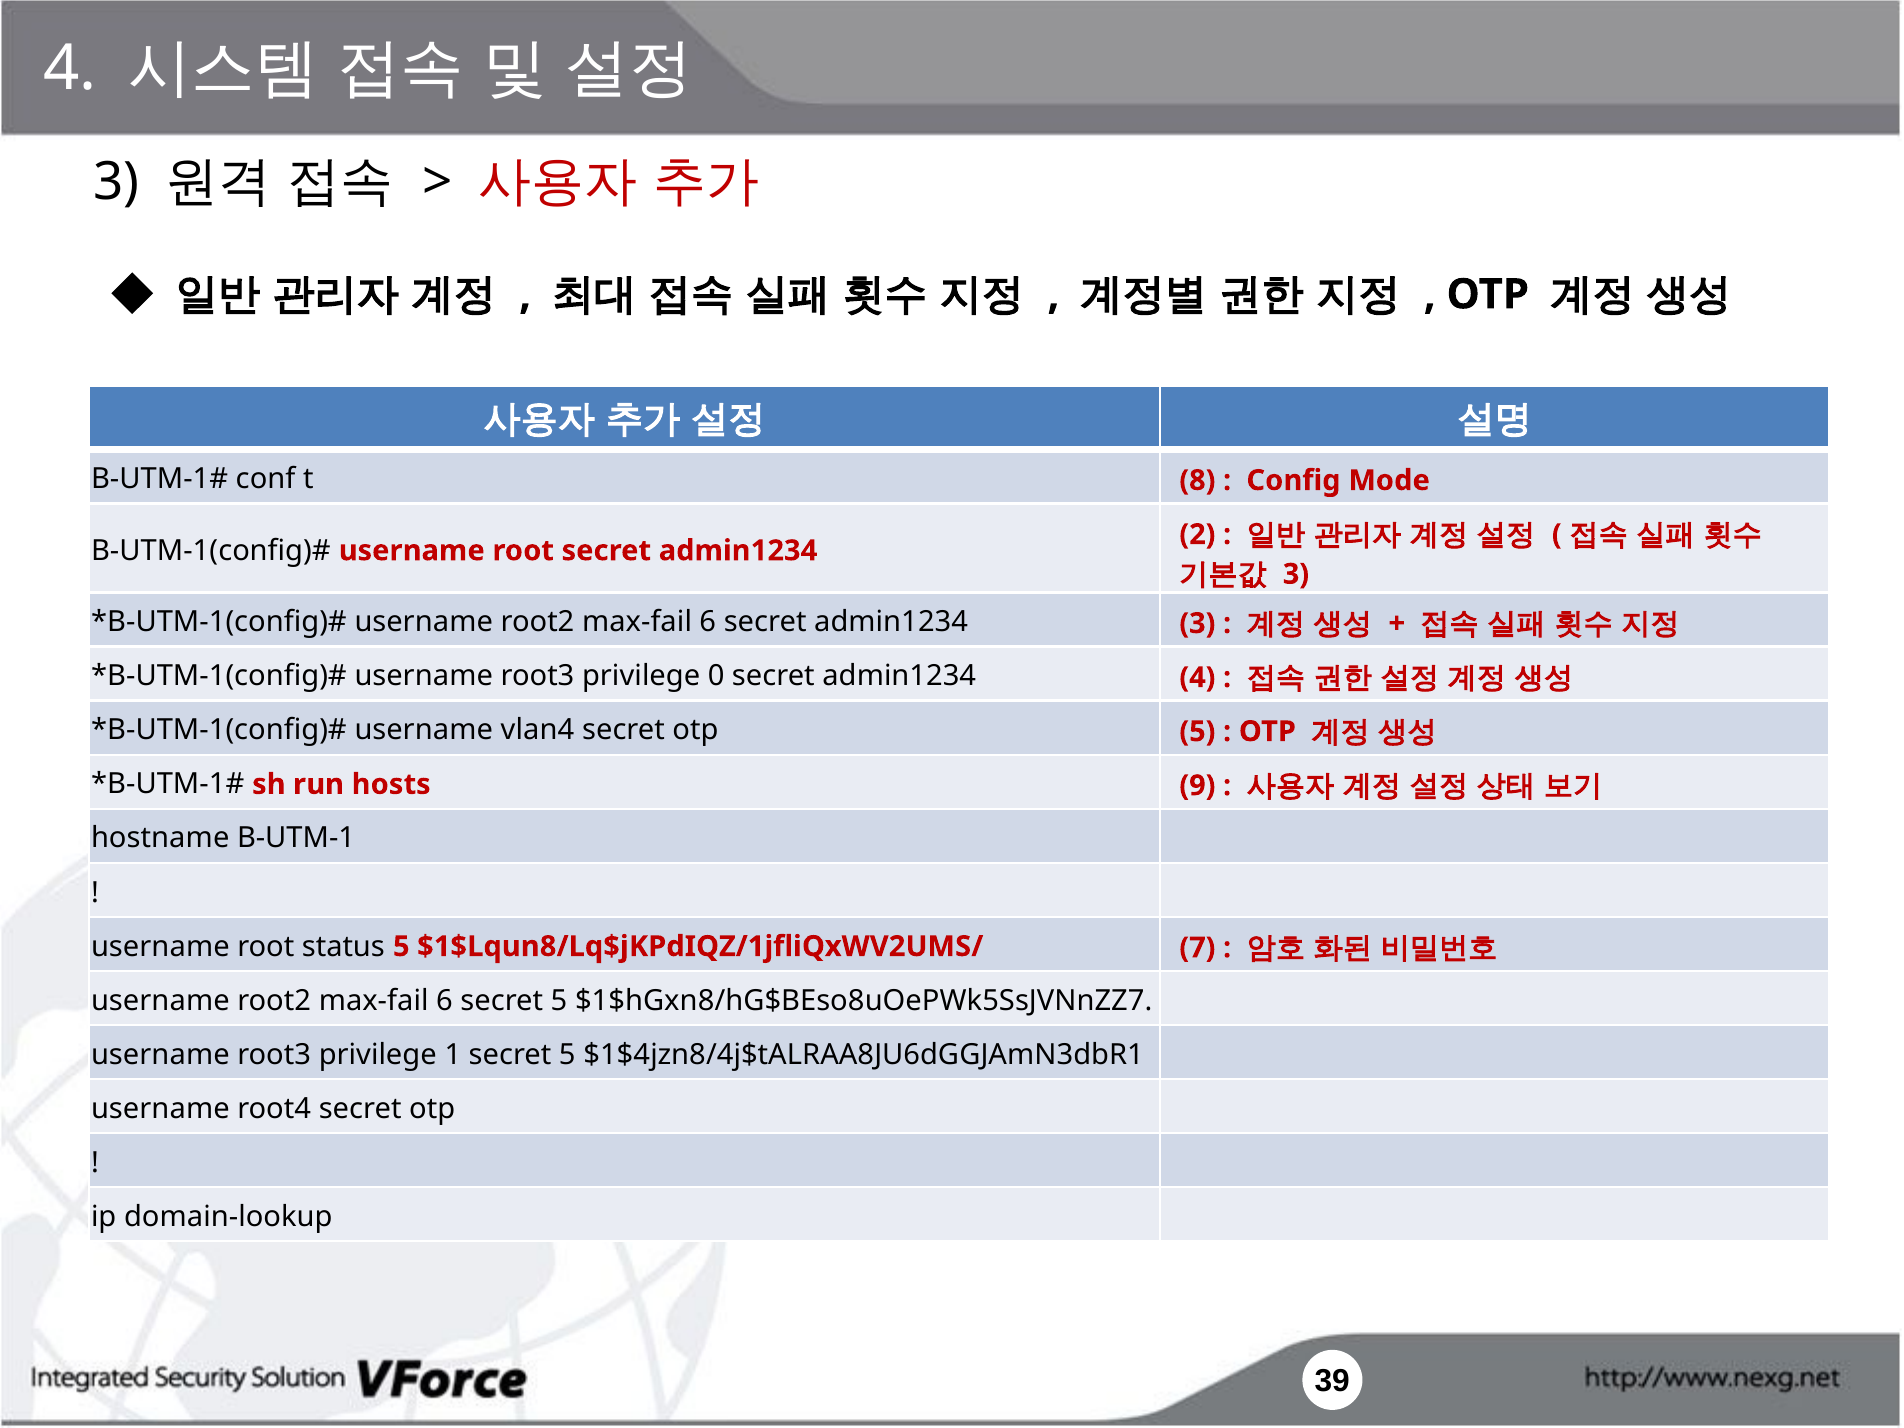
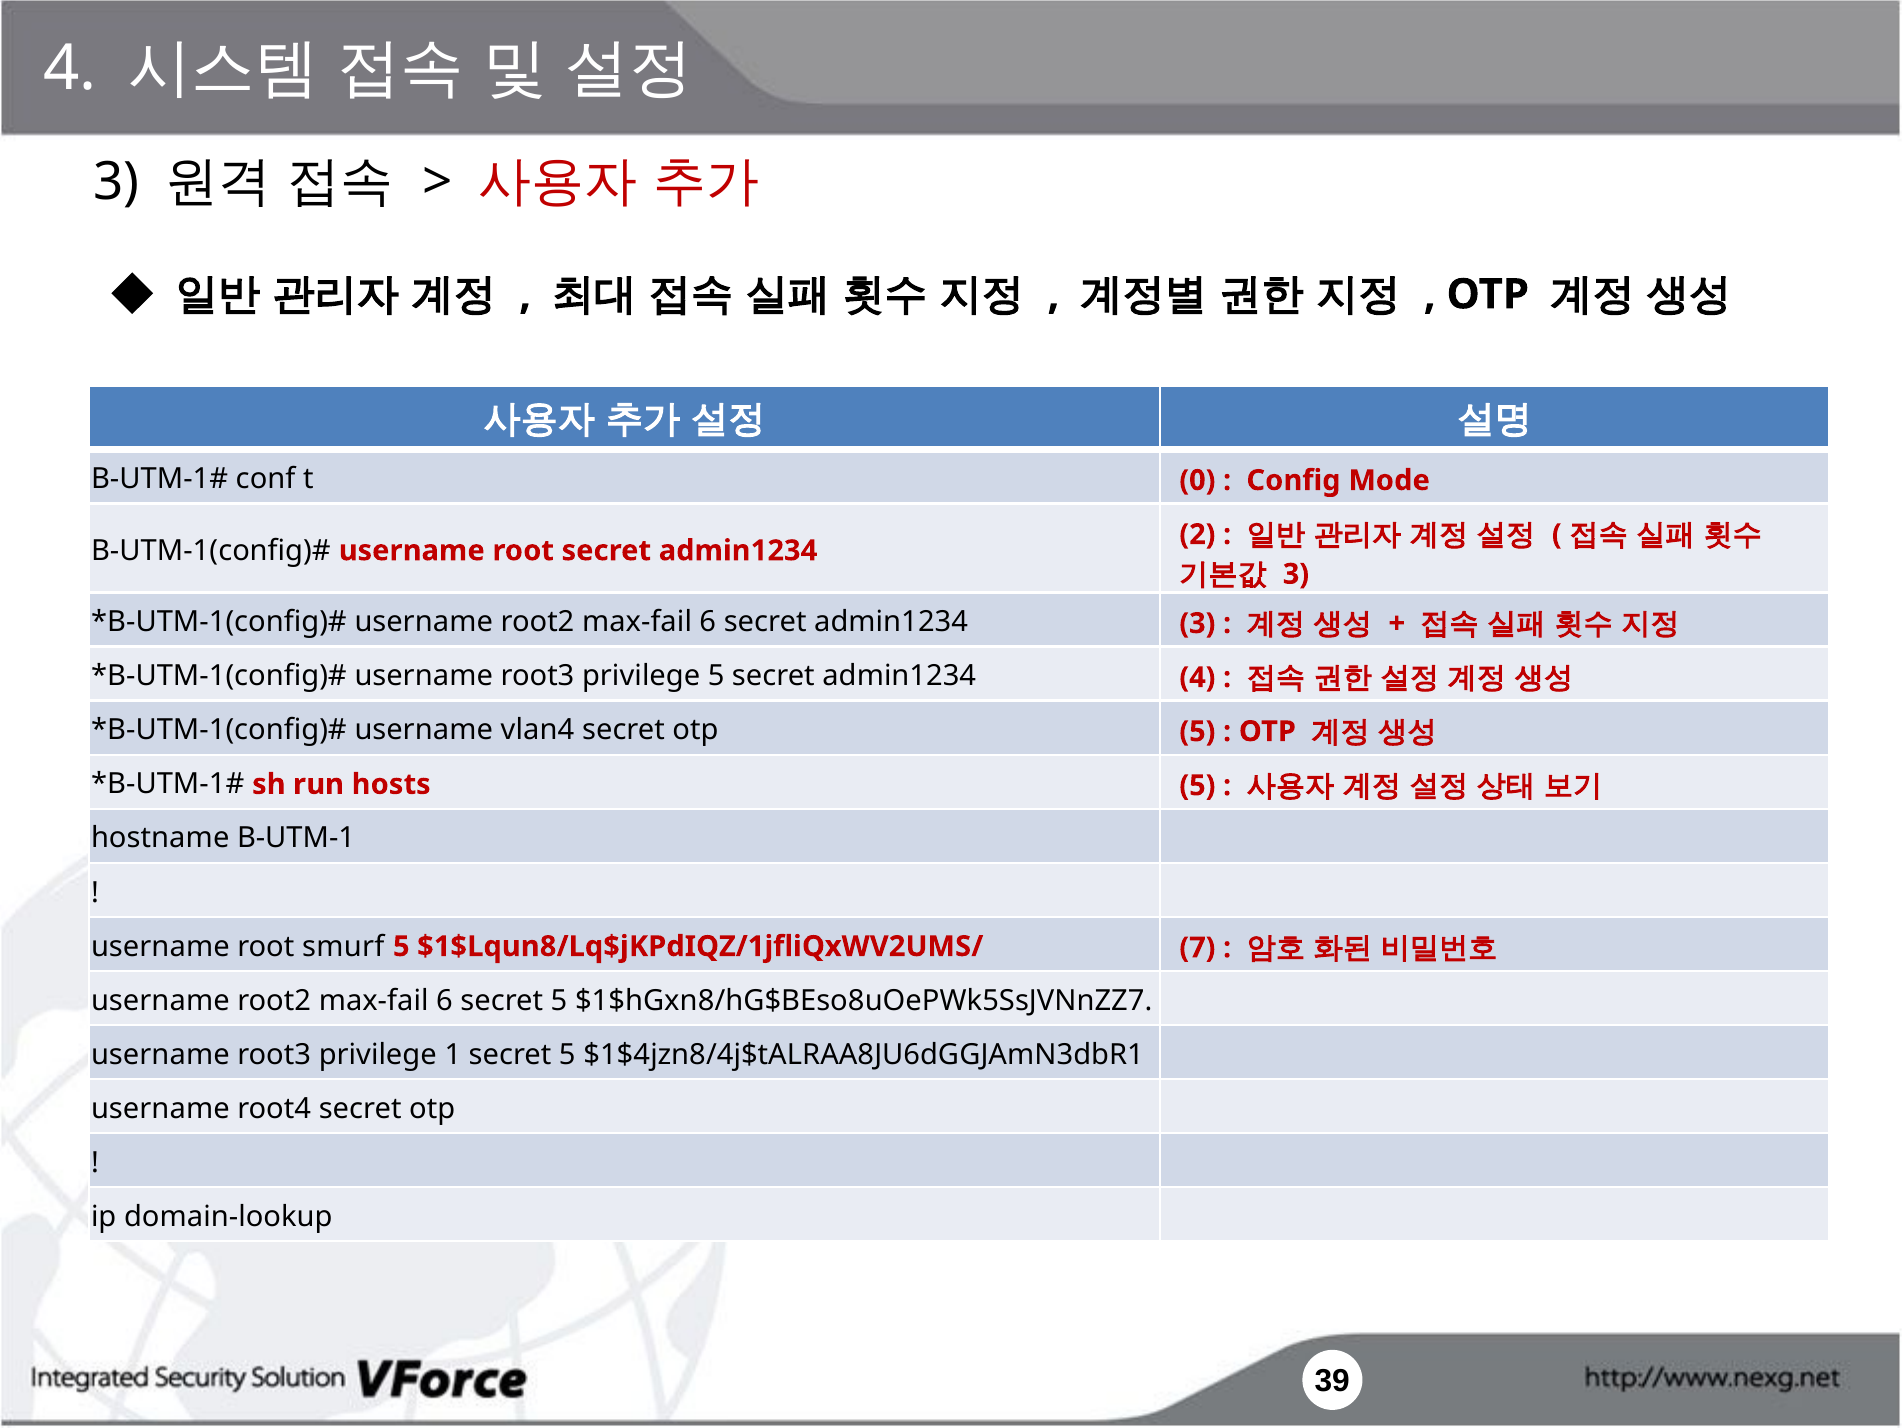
8: 8 -> 0 (1197, 480)
privilege 0: 0 -> 5 (716, 676)
hosts 9: 9 -> 5 (1197, 786)
status: status -> smurf (343, 946)
